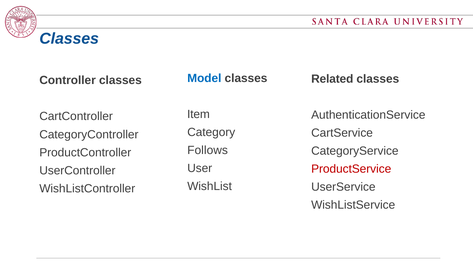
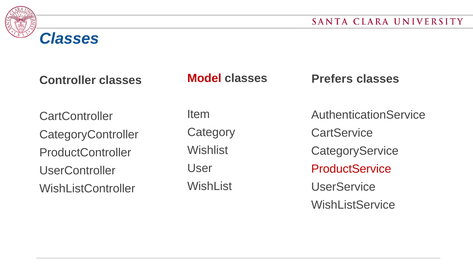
Model colour: blue -> red (204, 78)
Related: Related -> Prefers (332, 79)
Follows: Follows -> Wishlist (208, 150)
